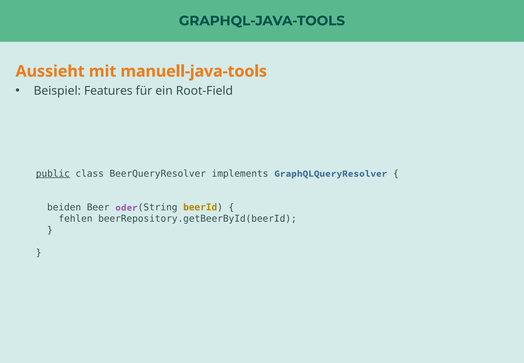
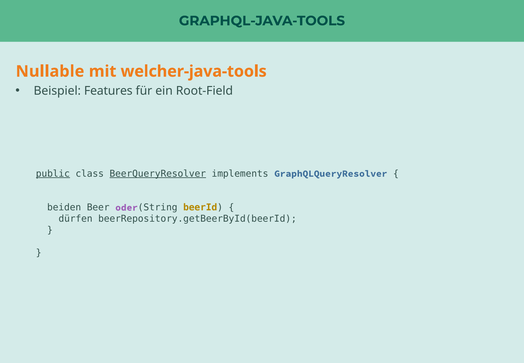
Aussieht: Aussieht -> Nullable (50, 71)
manuell-java-tools: manuell-java-tools -> welcher-java-tools (194, 71)
BeerQueryResolver underline: none -> present (158, 173)
fehlen: fehlen -> dürfen (76, 219)
